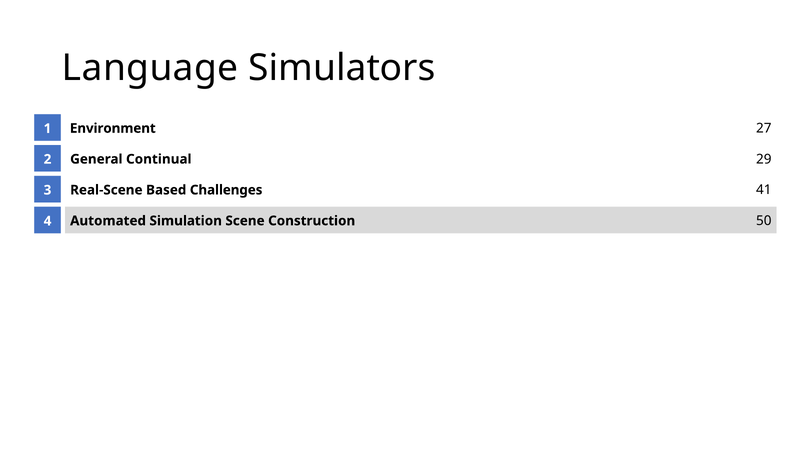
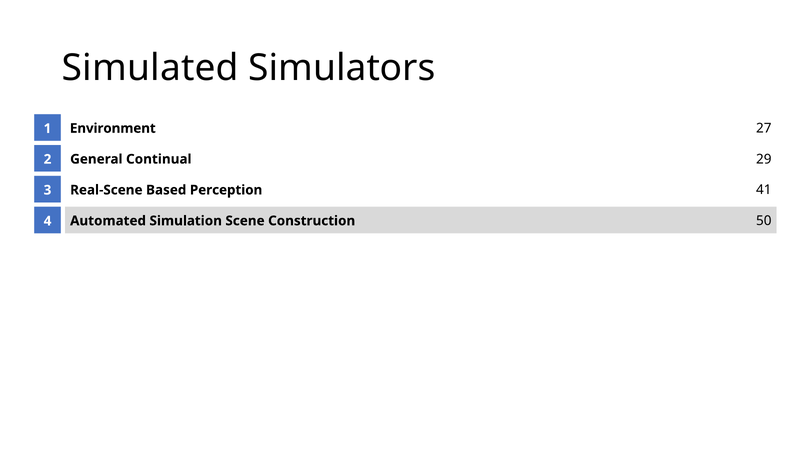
Language: Language -> Simulated (150, 68)
Challenges: Challenges -> Perception (226, 190)
